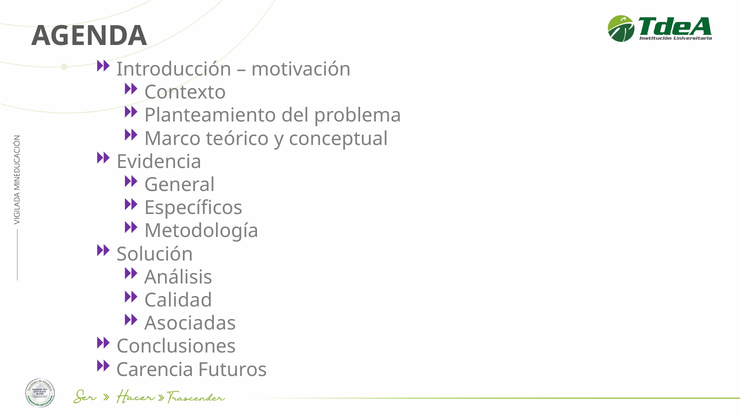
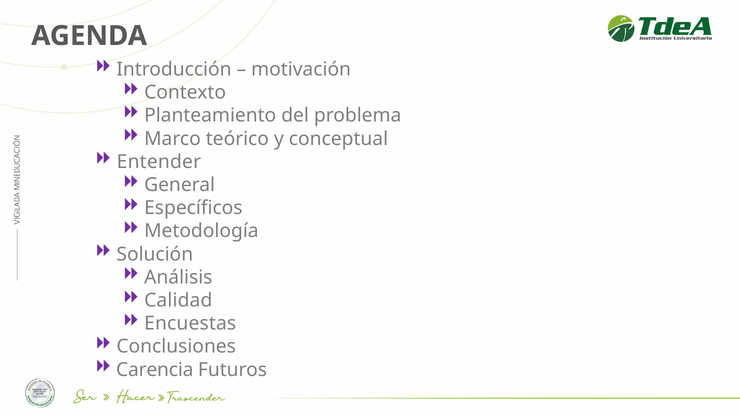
Evidencia: Evidencia -> Entender (159, 162)
Asociadas: Asociadas -> Encuestas (190, 324)
